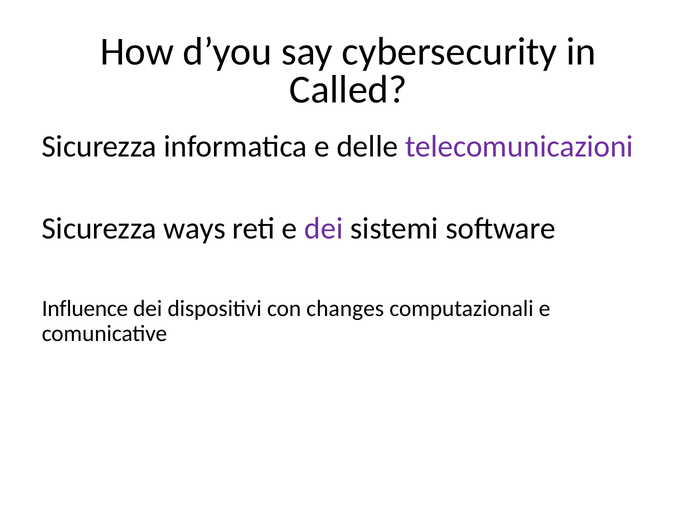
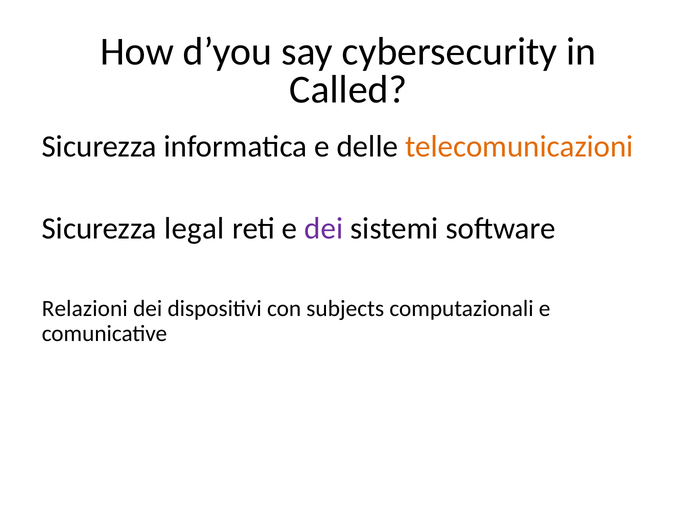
telecomunicazioni colour: purple -> orange (519, 146)
ways: ways -> legal (194, 229)
Influence: Influence -> Relazioni (85, 308)
changes: changes -> subjects (345, 308)
